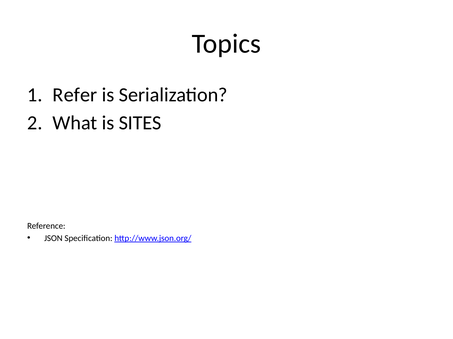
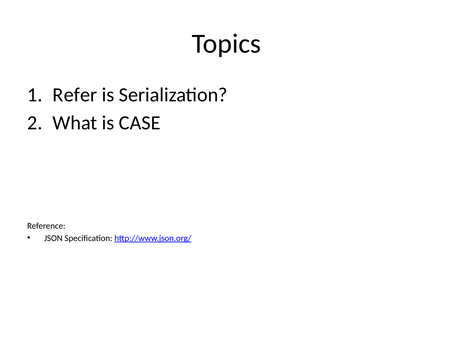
SITES: SITES -> CASE (140, 123)
